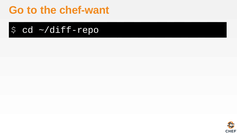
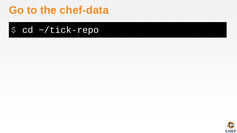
chef-want: chef-want -> chef-data (84, 10)
~/diff-repo: ~/diff-repo -> ~/tick-repo (69, 30)
